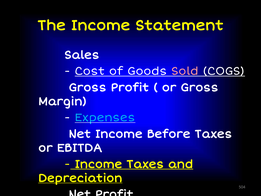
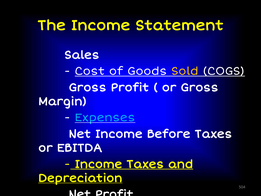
Sold colour: pink -> yellow (185, 71)
